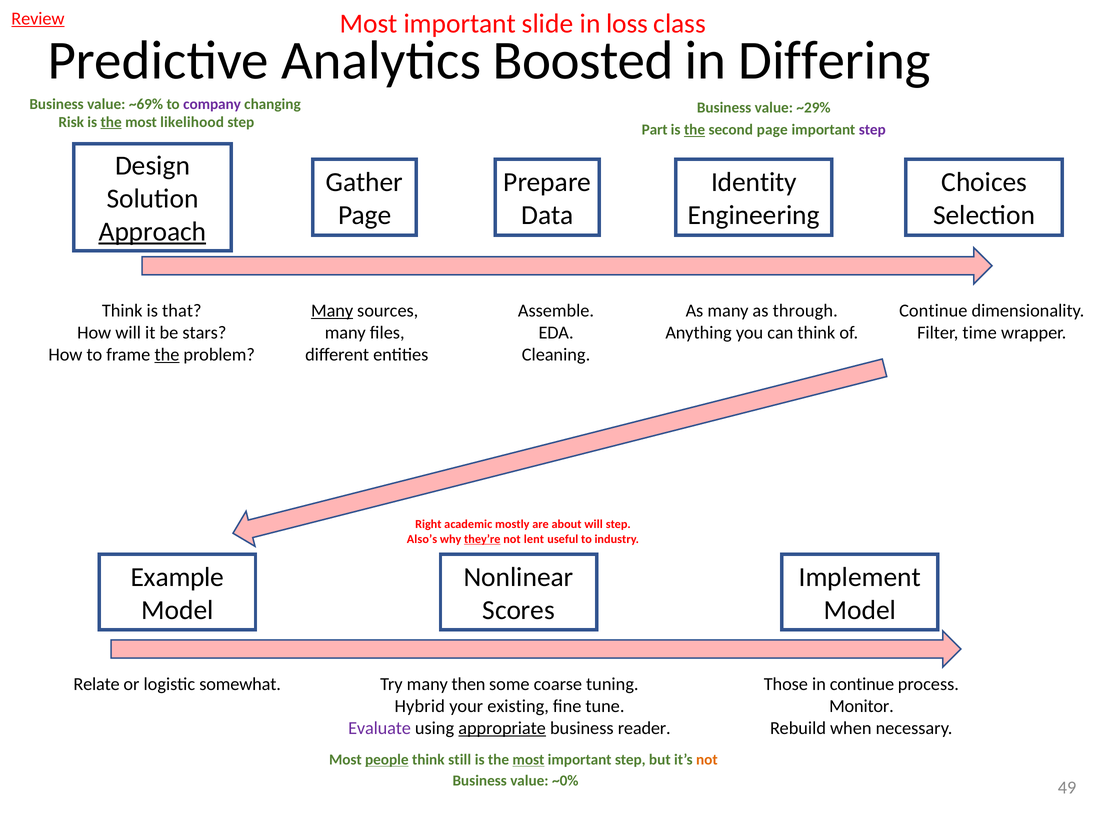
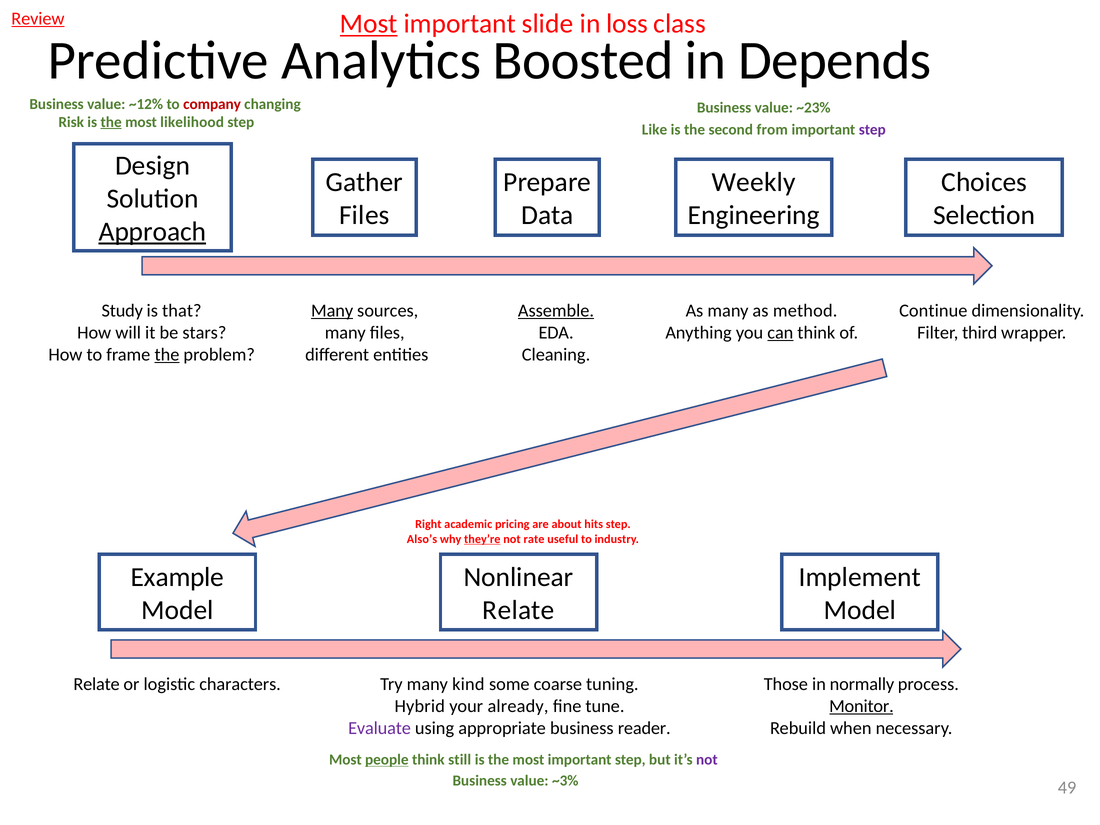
Most underline: none -> present (369, 24)
Differing: Differing -> Depends (835, 60)
~69%: ~69% -> ~12% (146, 104)
company colour: purple -> red (212, 104)
~29%: ~29% -> ~23% (814, 108)
Part: Part -> Like (655, 130)
the underline: present -> none (695, 130)
second page: page -> from (772, 130)
Identity: Identity -> Weekly (754, 182)
Page: Page -> Files (364, 215)
Think: Think -> Study (122, 310)
Assemble underline: none -> present (556, 310)
through: through -> method (805, 310)
can underline: none -> present (780, 332)
time: time -> third (980, 332)
mostly: mostly -> pricing (512, 524)
about will: will -> hits (594, 524)
lent: lent -> rate (534, 539)
Scores: Scores -> Relate (519, 610)
somewhat: somewhat -> characters (240, 684)
then: then -> kind (468, 684)
in continue: continue -> normally (862, 684)
existing: existing -> already (518, 706)
Monitor underline: none -> present (861, 706)
appropriate underline: present -> none (502, 728)
most underline: present -> none (528, 760)
not colour: orange -> purple (707, 760)
~0%: ~0% -> ~3% (565, 780)
